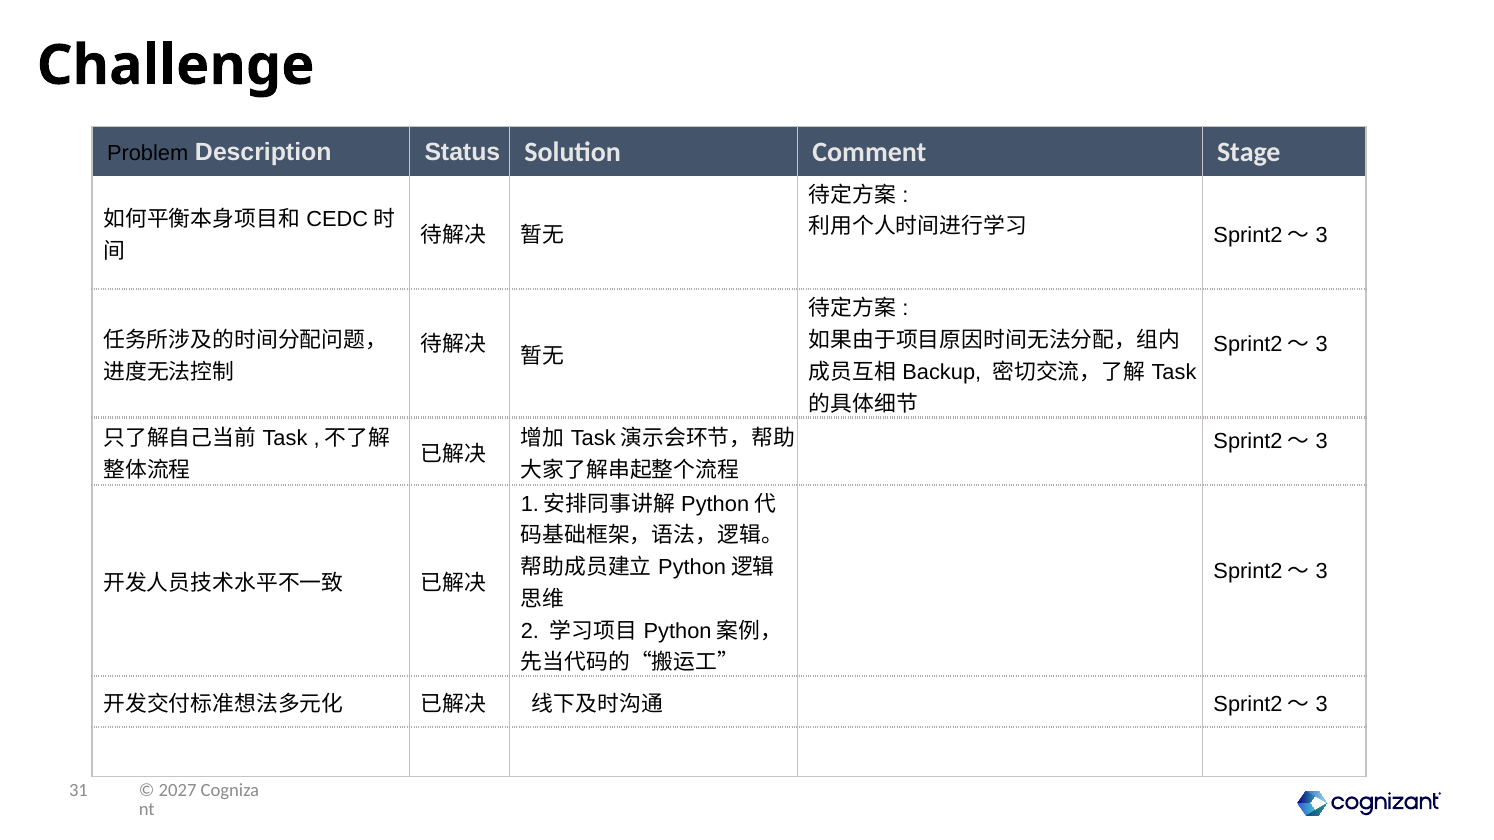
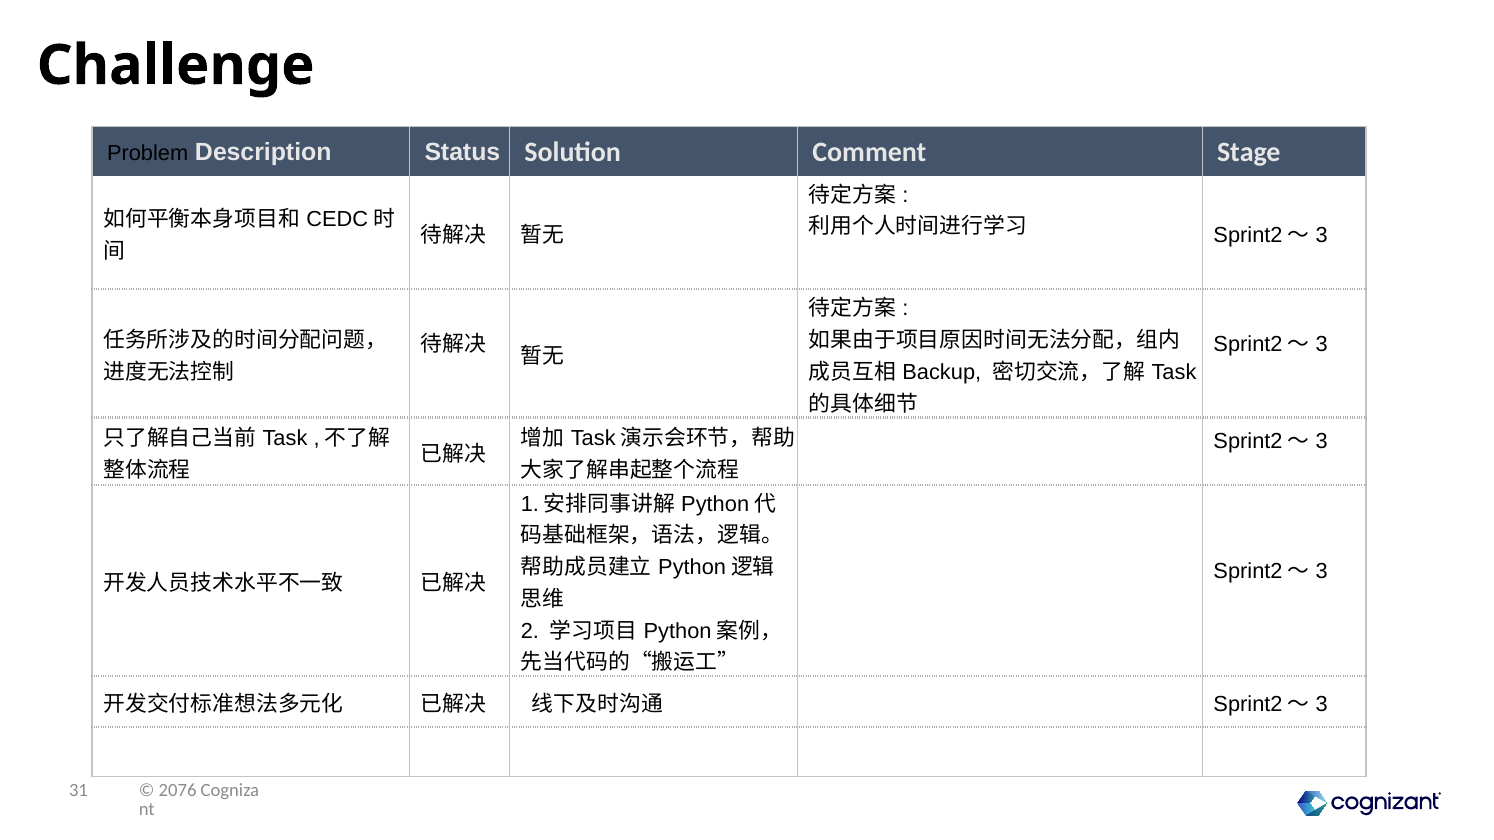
2027: 2027 -> 2076 (178, 791)
